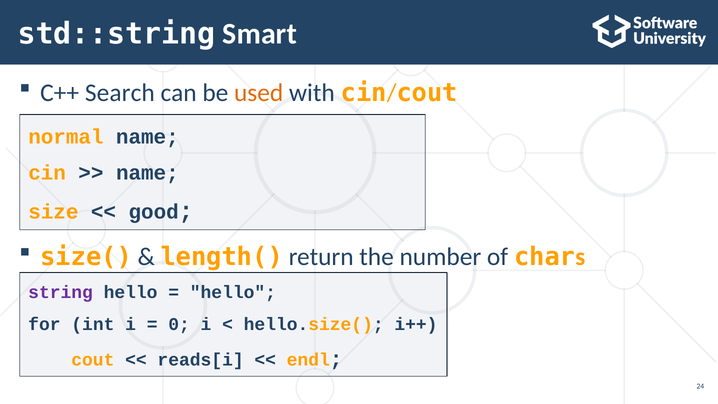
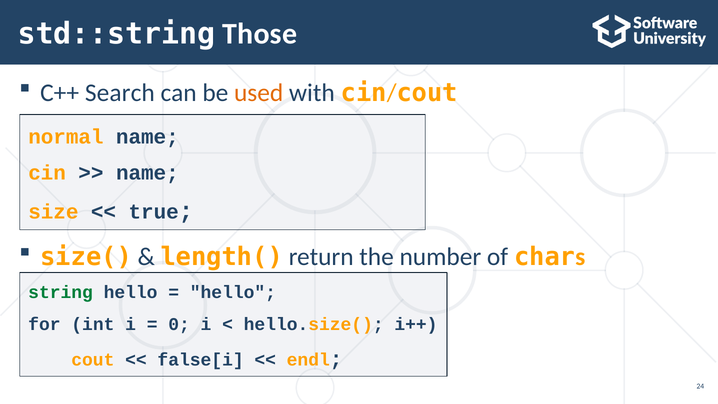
Smart: Smart -> Those (260, 34)
good: good -> true (154, 212)
string colour: purple -> green (61, 292)
reads[i: reads[i -> false[i (201, 360)
